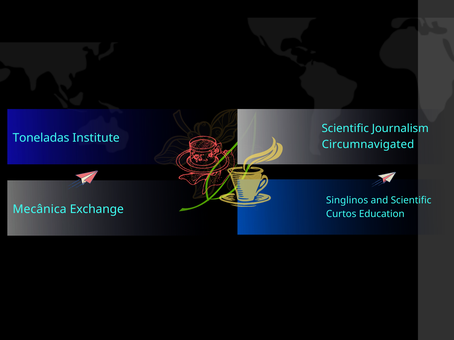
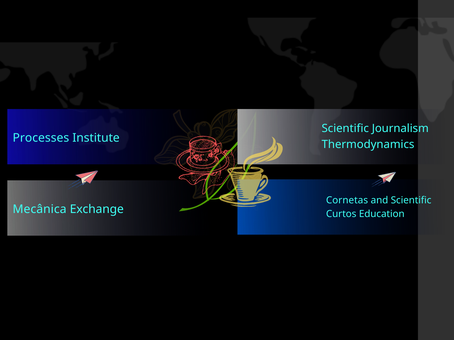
Toneladas: Toneladas -> Processes (41, 138)
Circumnavigated: Circumnavigated -> Thermodynamics (368, 145)
Singlinos: Singlinos -> Cornetas (347, 201)
